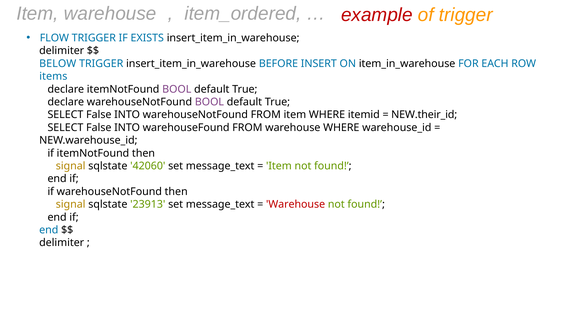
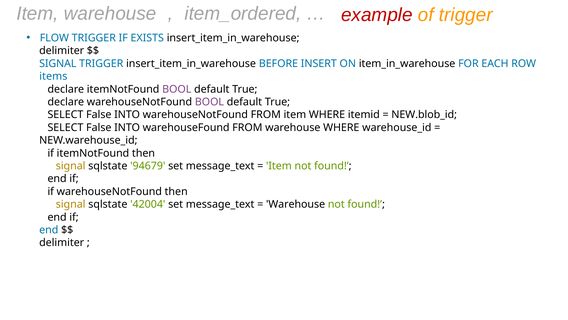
BELOW: BELOW -> SIGNAL (58, 63)
NEW.their_id: NEW.their_id -> NEW.blob_id (424, 115)
42060: 42060 -> 94679 (148, 166)
23913: 23913 -> 42004 (148, 204)
Warehouse colour: red -> black (296, 204)
